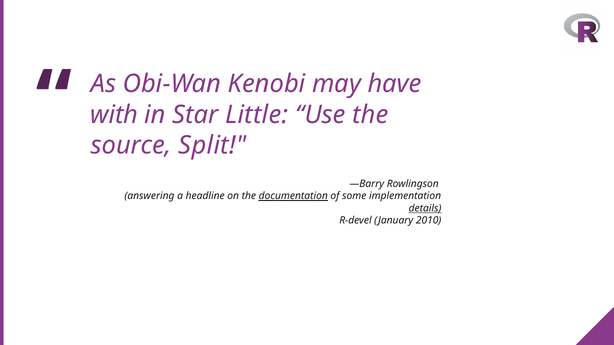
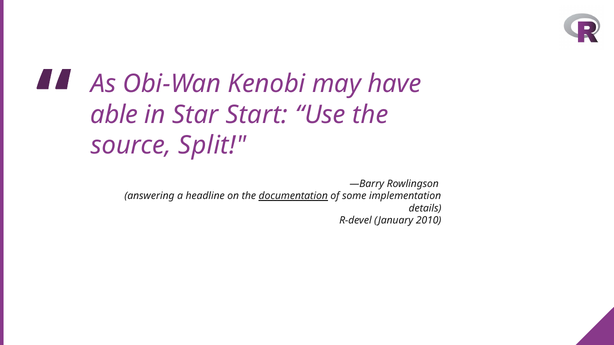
with: with -> able (114, 115)
Little: Little -> Start (257, 115)
details underline: present -> none (425, 209)
